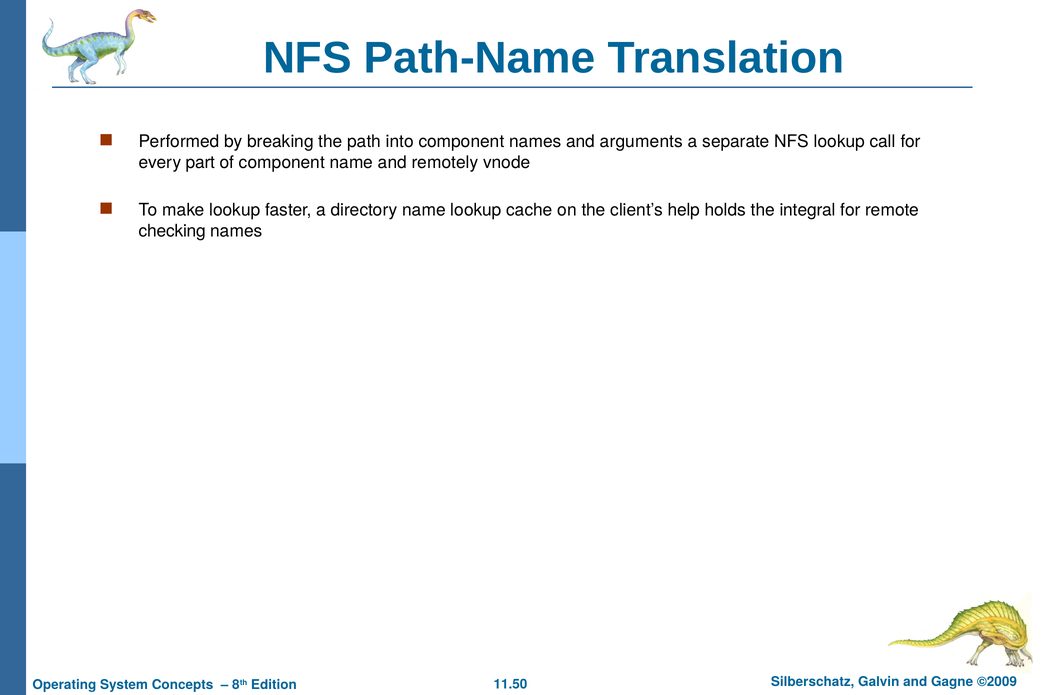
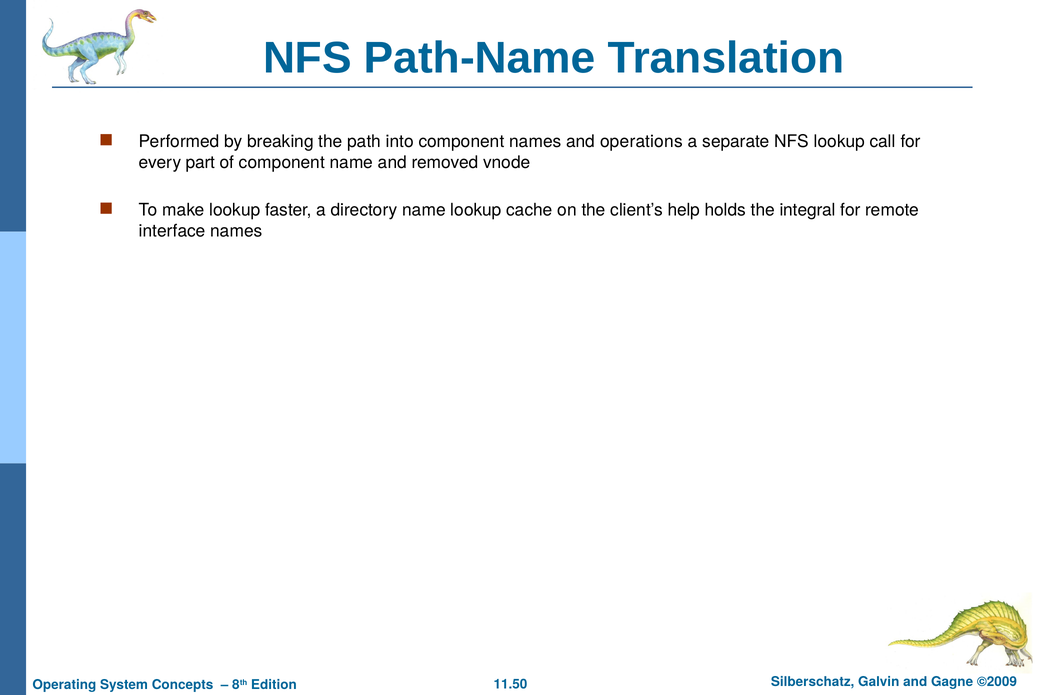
arguments: arguments -> operations (641, 142)
remotely: remotely -> removed (445, 162)
checking: checking -> interface (172, 231)
